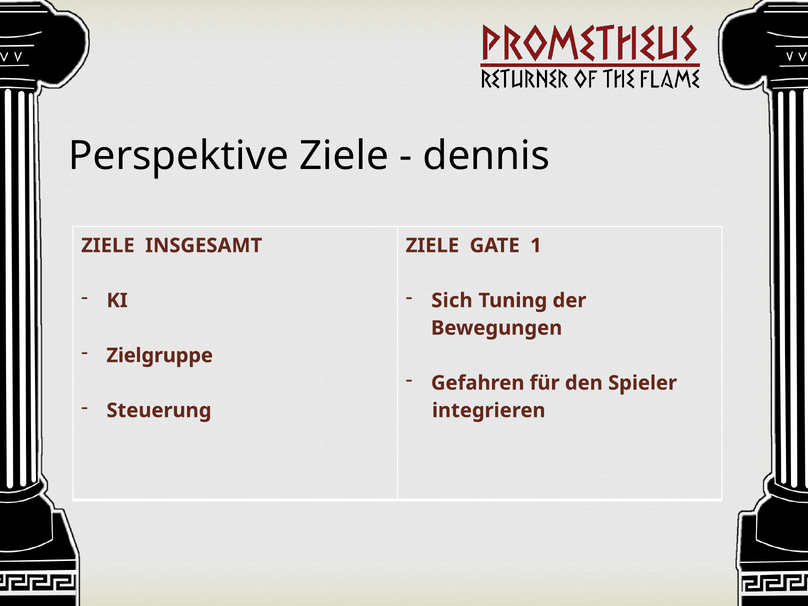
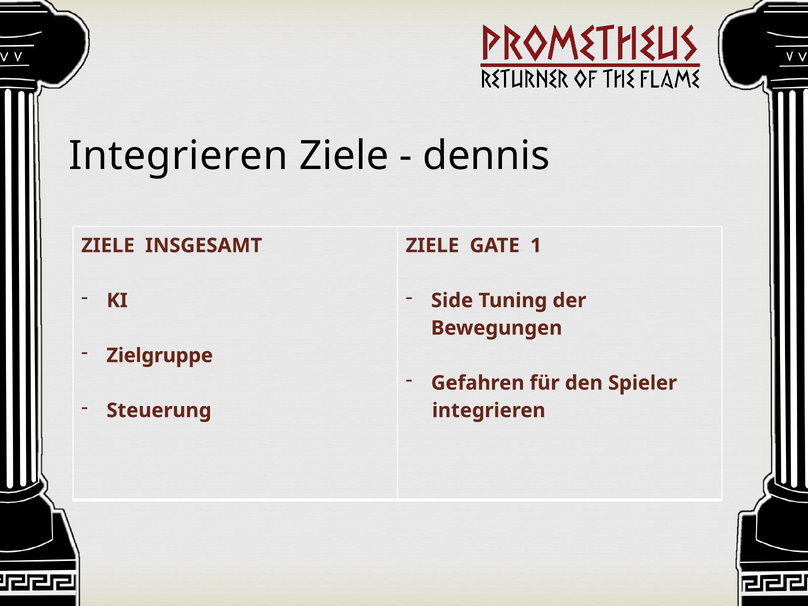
Perspektive: Perspektive -> Integrieren (178, 156)
Sich: Sich -> Side (452, 301)
